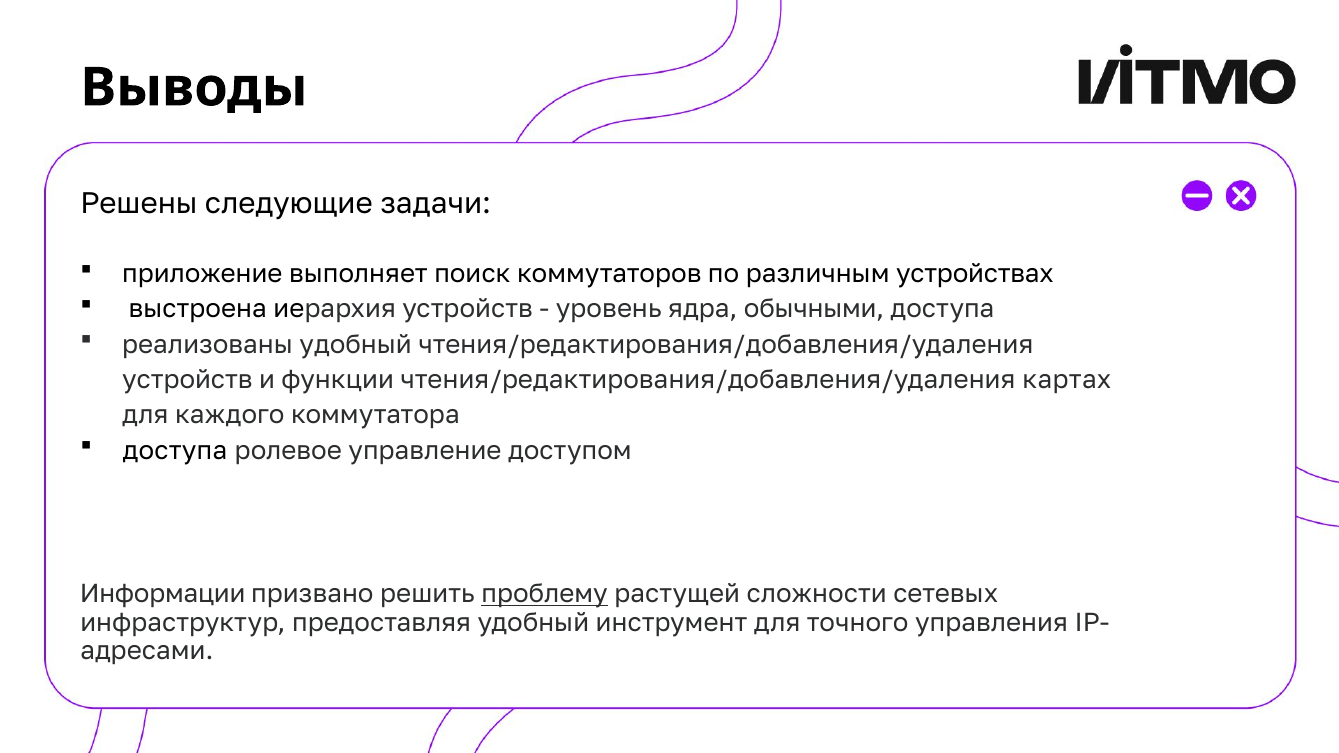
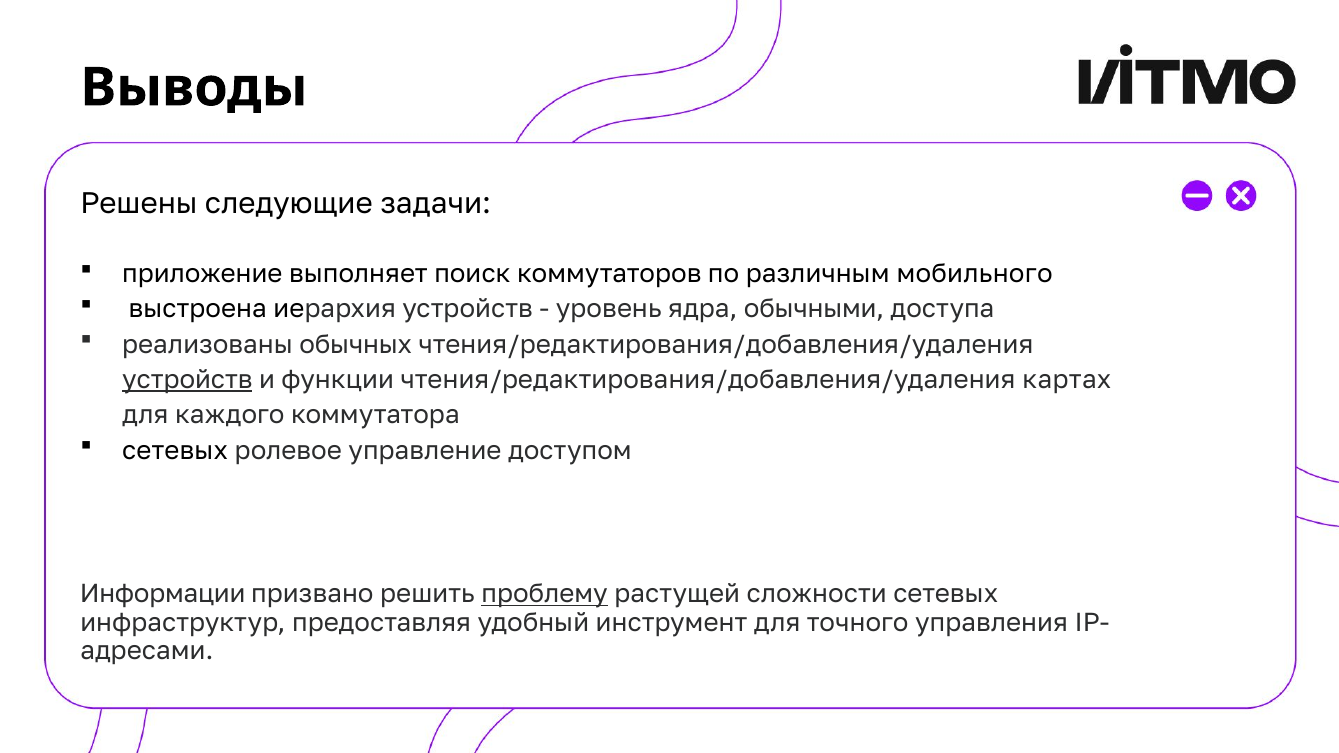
устройствах: устройствах -> мобильного (975, 274)
реализованы удобный: удобный -> обычных (356, 345)
устройств underline: none -> present (187, 380)
доступа: доступа -> сетевых (175, 451)
